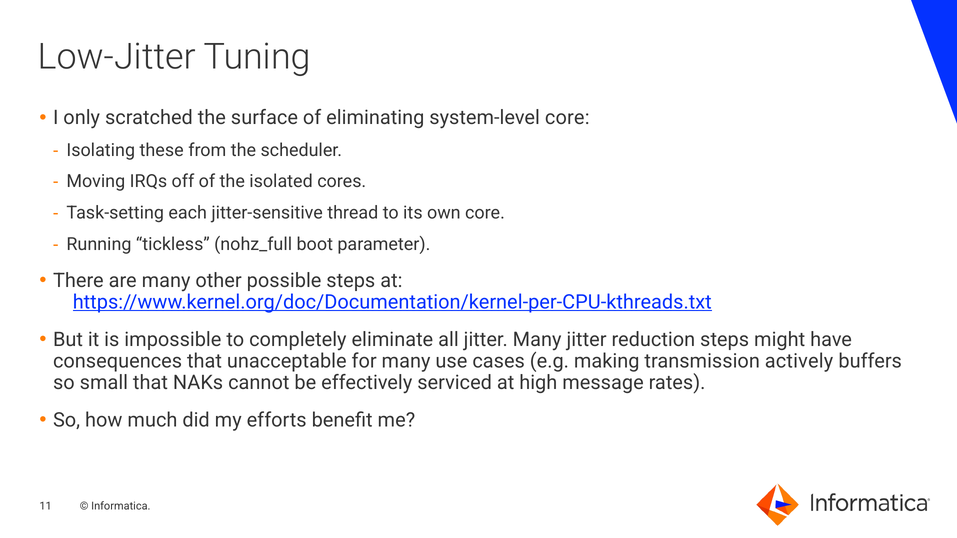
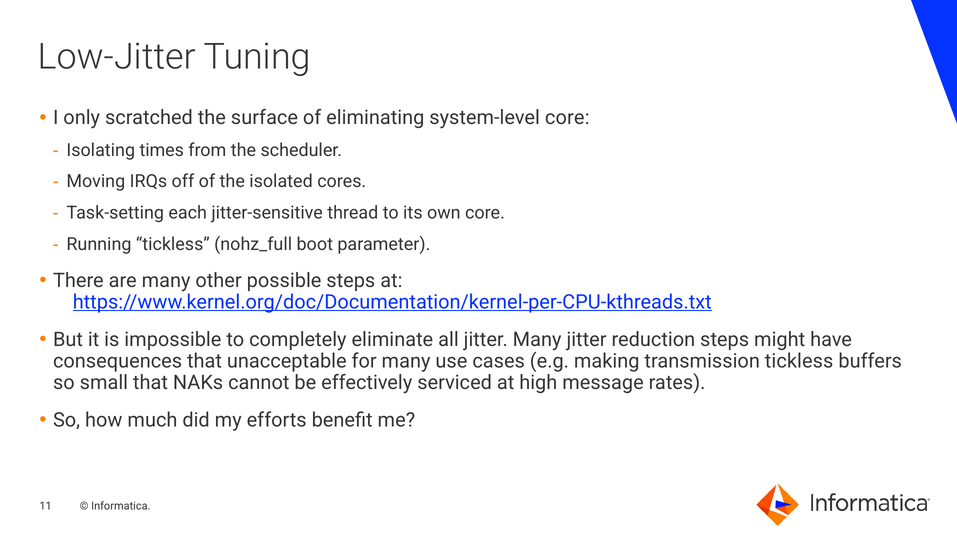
these: these -> times (162, 150)
transmission actively: actively -> tickless (799, 361)
